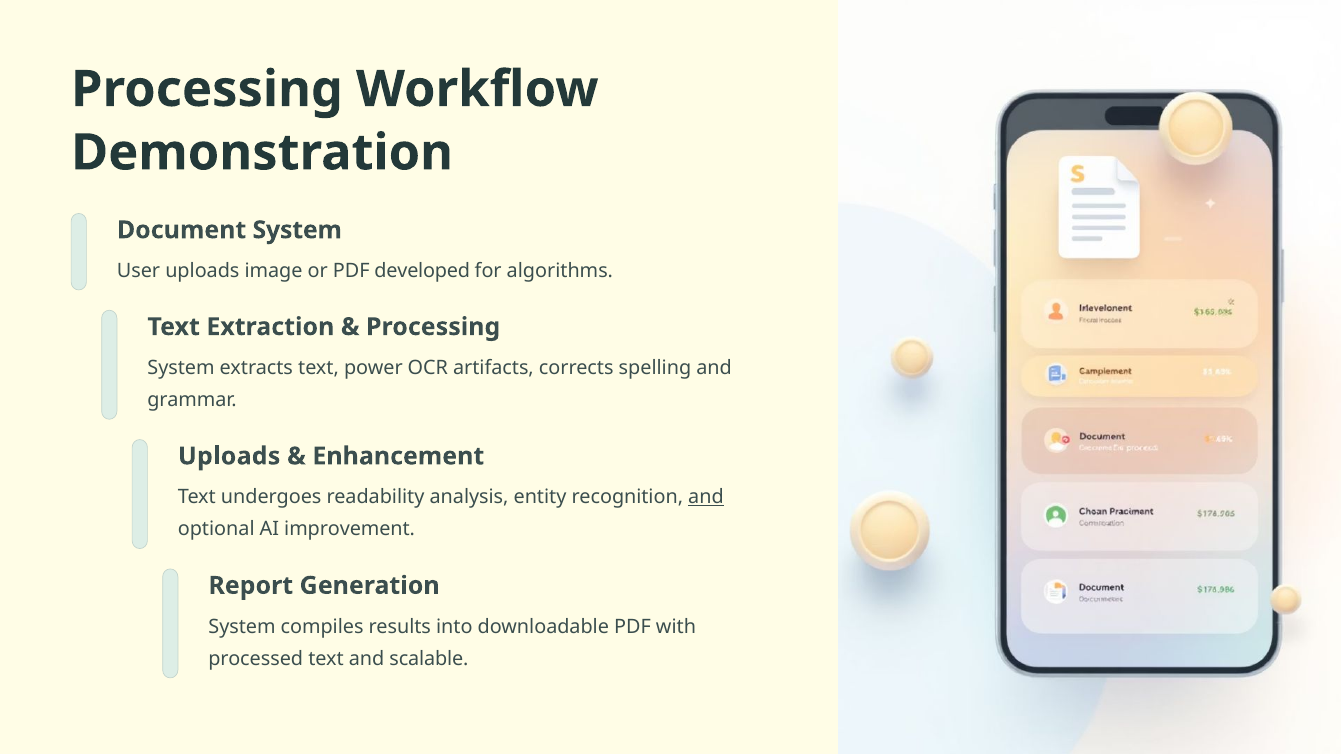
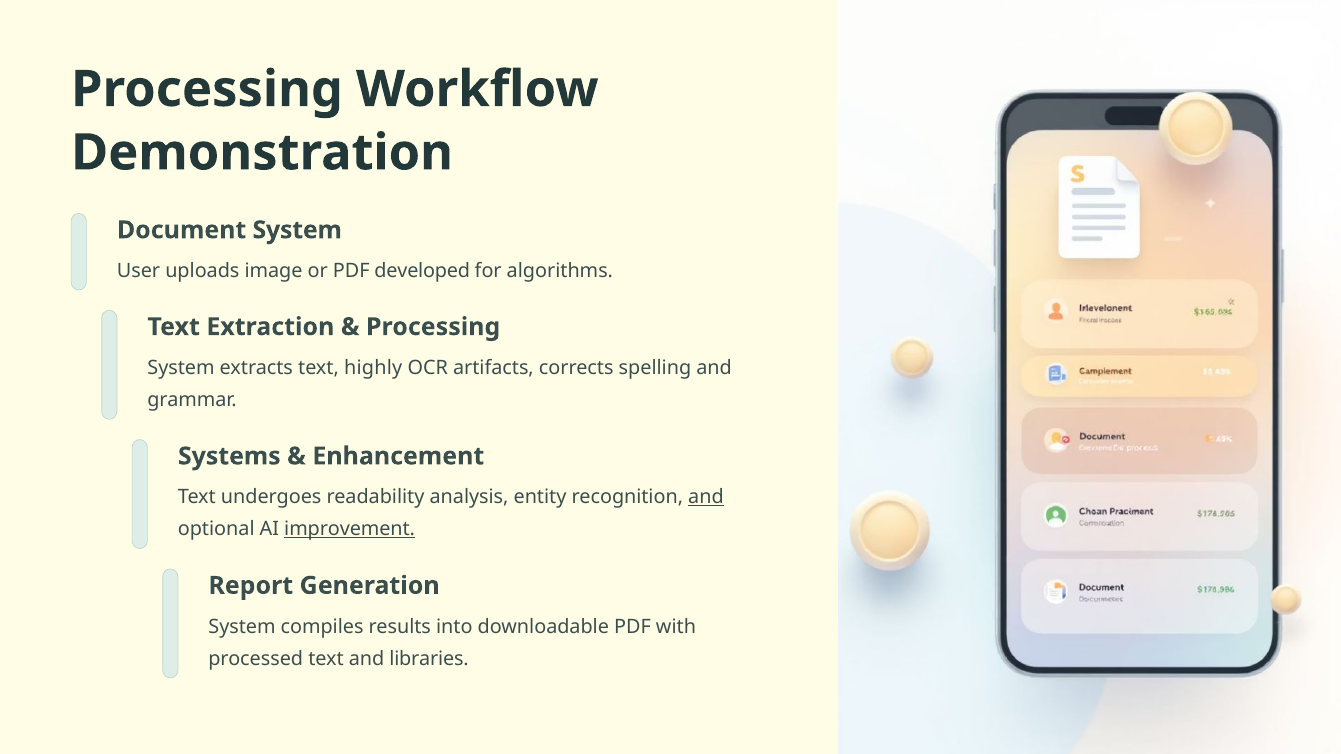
power: power -> highly (373, 368)
Uploads: Uploads -> Systems (229, 456)
improvement underline: none -> present (350, 529)
scalable: scalable -> libraries (429, 659)
